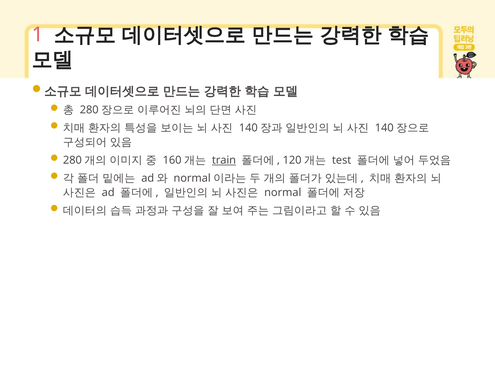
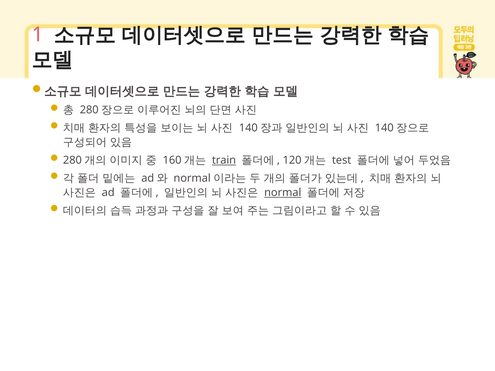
normal underline: none -> present (283, 193)
